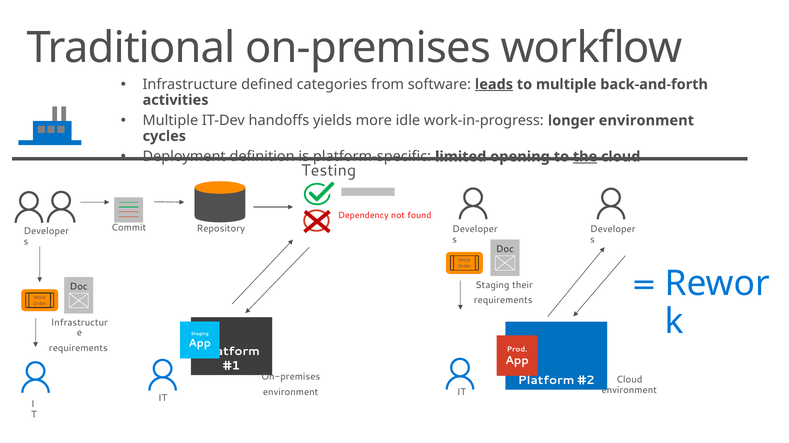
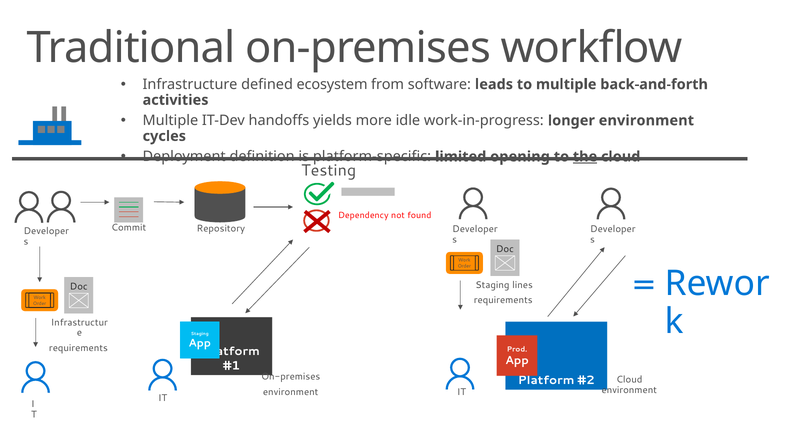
categories: categories -> ecosystem (332, 85)
leads underline: present -> none (494, 85)
their: their -> lines (522, 285)
